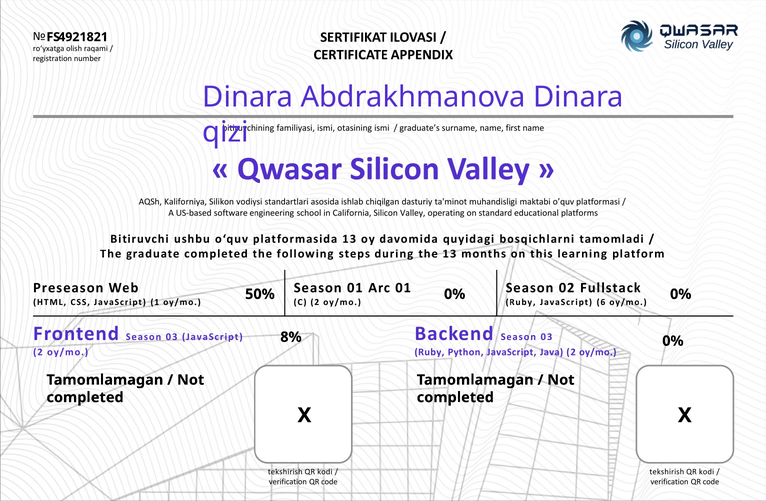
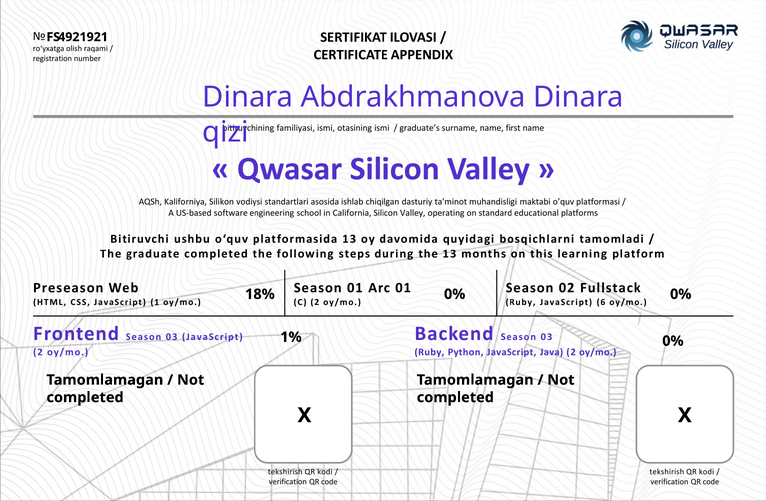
4921821: 4921821 -> 4921921 (83, 37)
50%: 50% -> 18% (260, 294)
8%: 8% -> 1% (291, 337)
